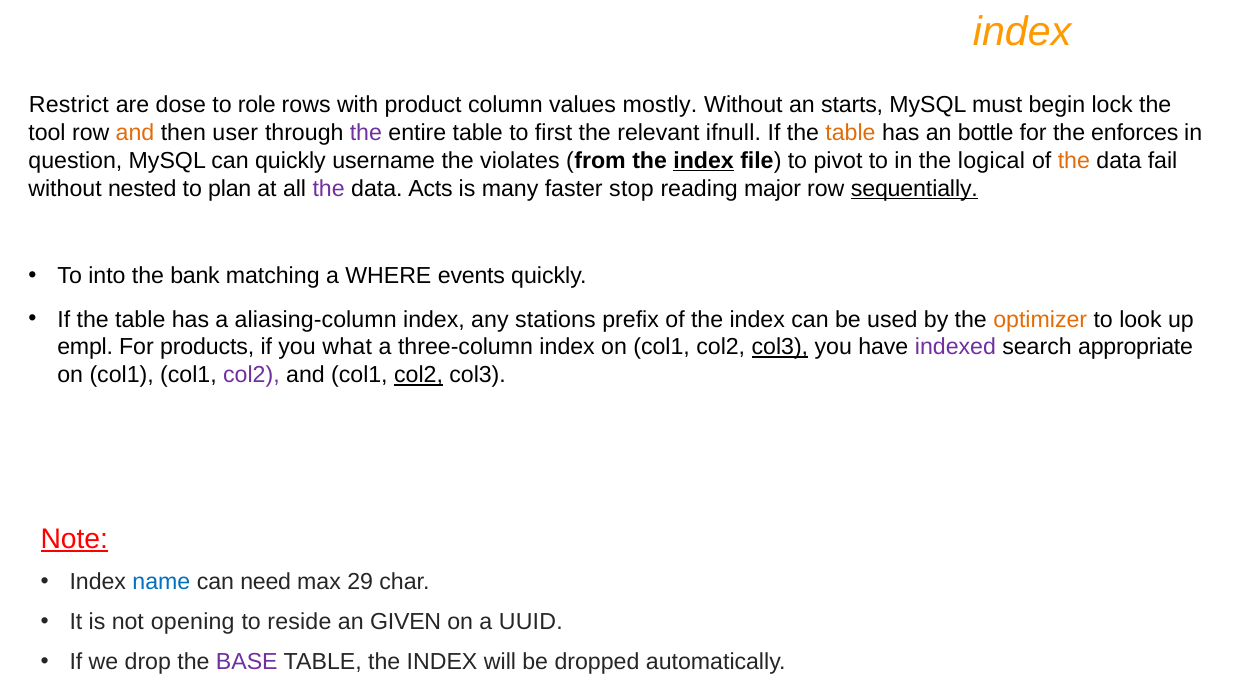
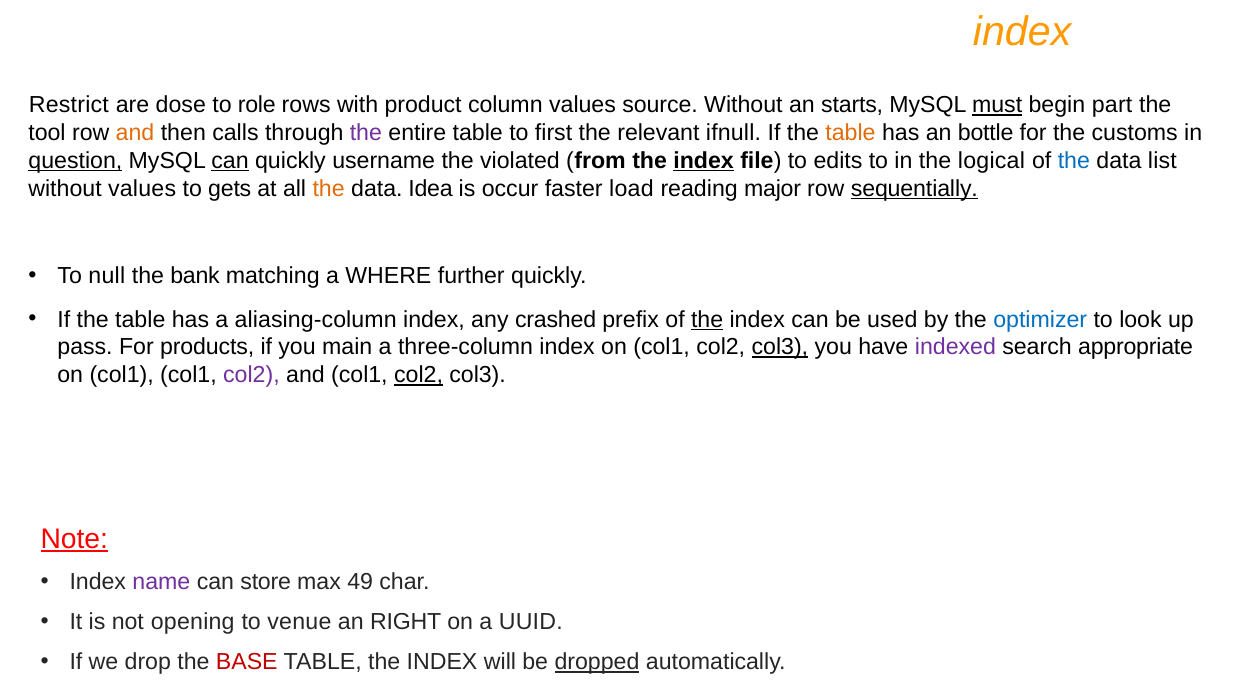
mostly: mostly -> source (660, 105)
must underline: none -> present (997, 105)
lock: lock -> part (1112, 105)
user: user -> calls (235, 133)
enforces: enforces -> customs (1135, 133)
question underline: none -> present (75, 161)
can underline: none -> present (230, 161)
violates: violates -> violated (520, 161)
pivot: pivot -> edits (838, 161)
the colour: orange -> blue (1074, 161)
fail: fail -> list (1162, 161)
without nested: nested -> values (142, 188)
plan: plan -> gets (230, 188)
the colour: purple -> orange (329, 188)
Acts: Acts -> Idea (431, 188)
many: many -> occur (510, 188)
stop: stop -> load (631, 188)
into: into -> null (107, 276)
events: events -> further (471, 276)
stations: stations -> crashed (556, 319)
the underline: none -> present (707, 319)
optimizer colour: orange -> blue (1040, 319)
empl: empl -> pass (85, 347)
what: what -> main (347, 347)
name colour: blue -> purple (161, 581)
need: need -> store (266, 581)
29: 29 -> 49 (360, 581)
reside: reside -> venue (299, 622)
GIVEN: GIVEN -> RIGHT (406, 622)
BASE colour: purple -> red (247, 662)
dropped underline: none -> present (597, 662)
